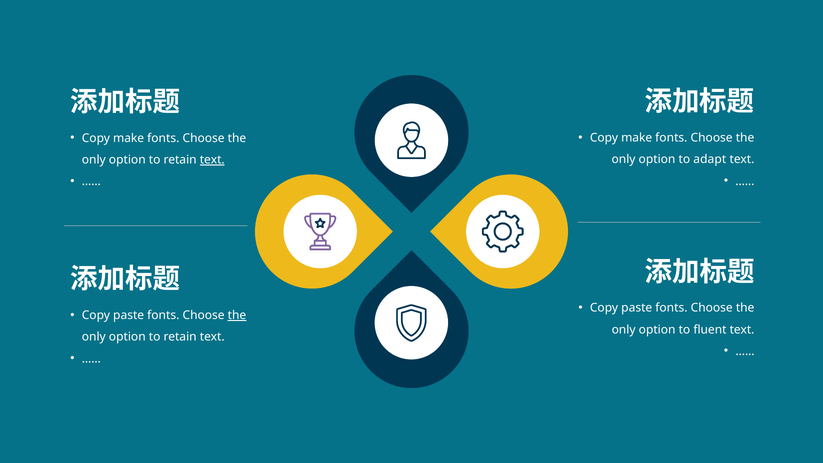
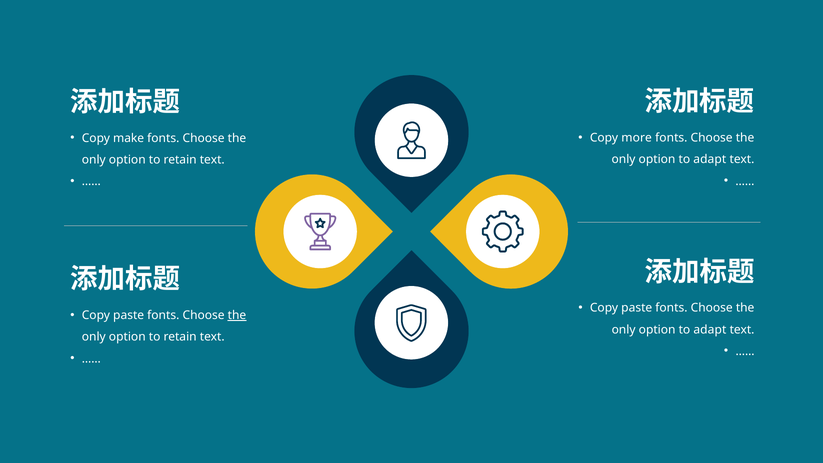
make: make -> more (637, 138)
text underline: present -> none (212, 160)
fluent: fluent -> adapt (710, 329)
